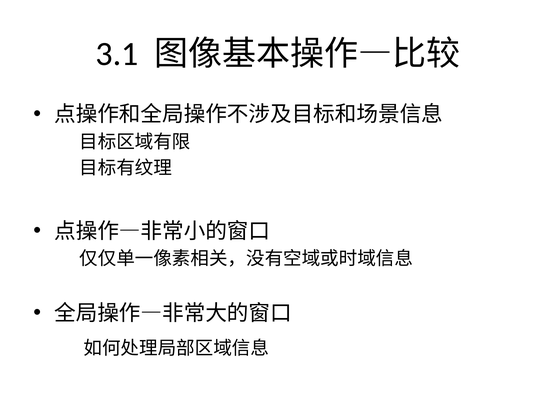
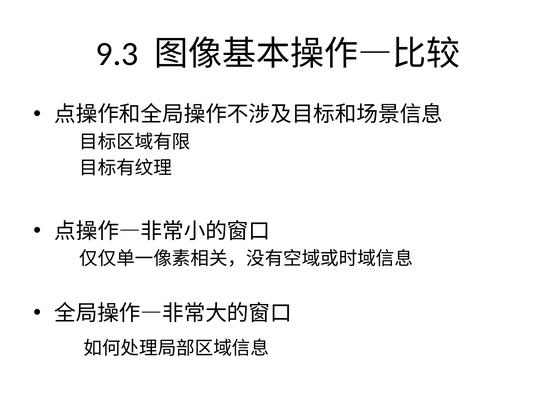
3.1: 3.1 -> 9.3 (117, 54)
